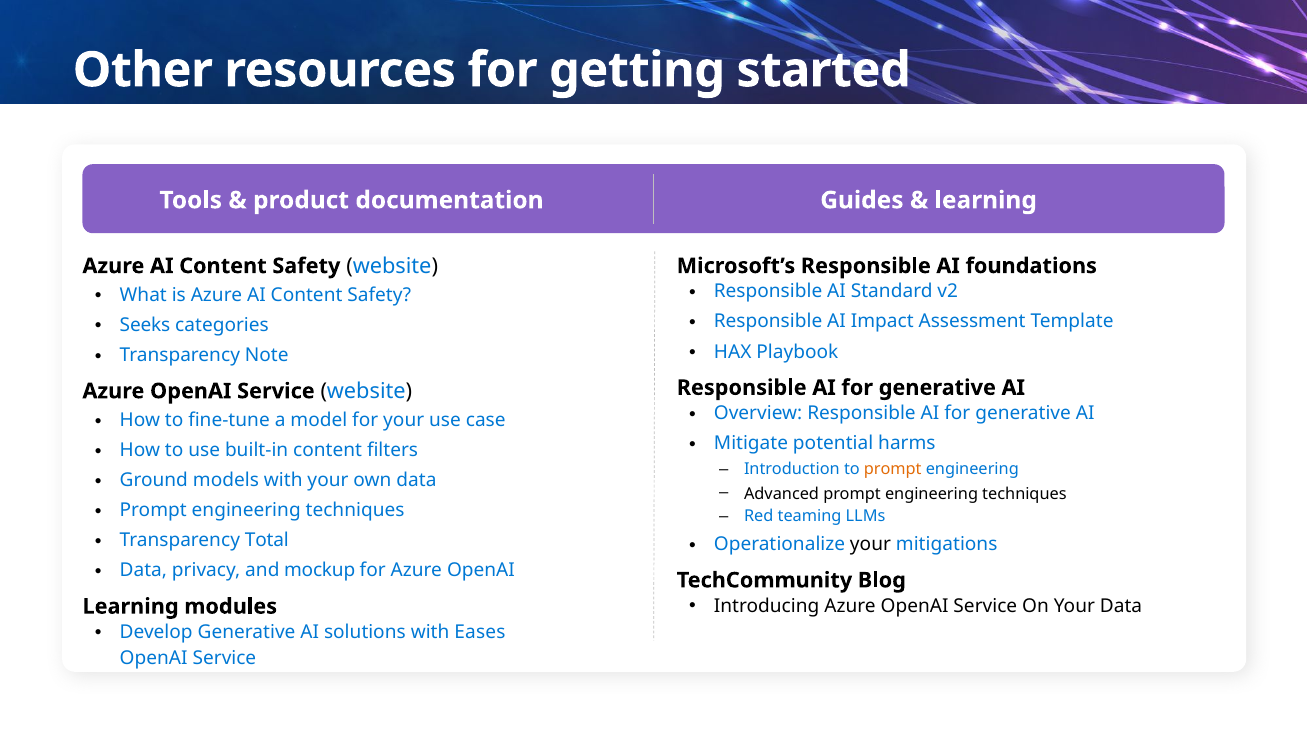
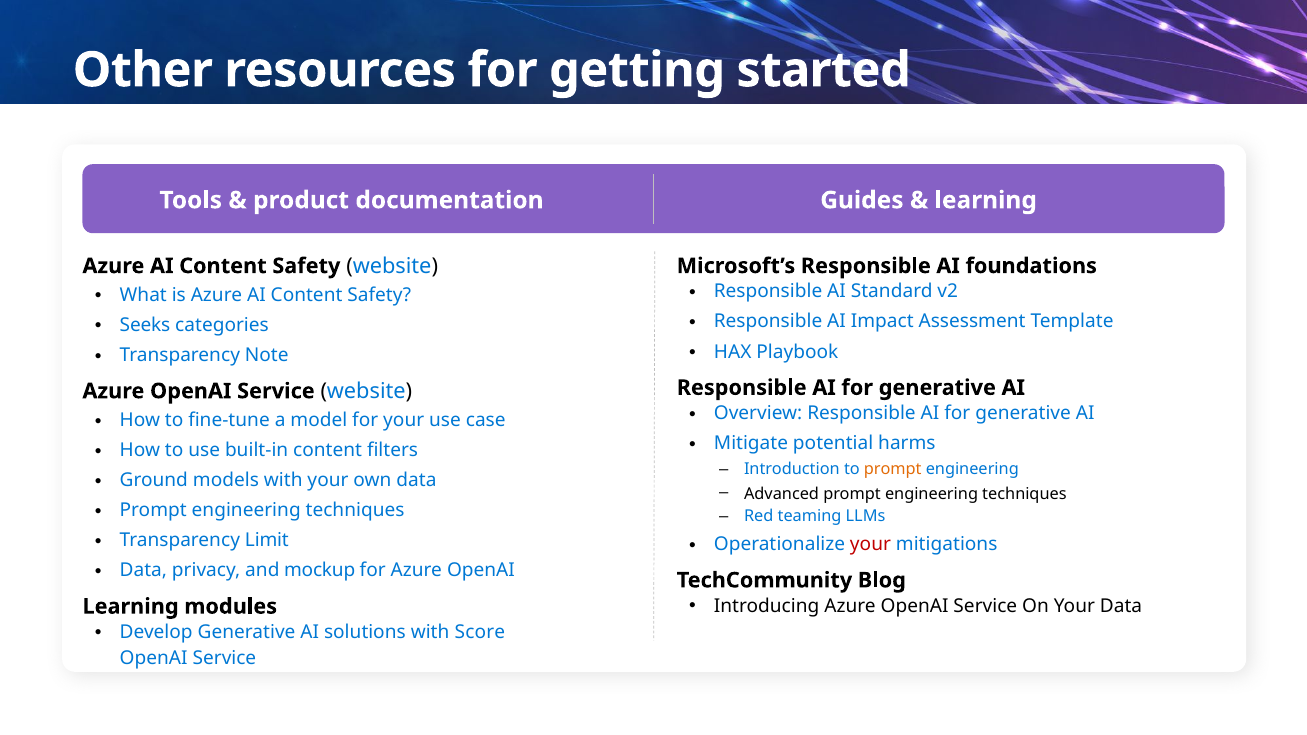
Total: Total -> Limit (267, 541)
your colour: black -> red (870, 544)
Eases: Eases -> Score (480, 632)
